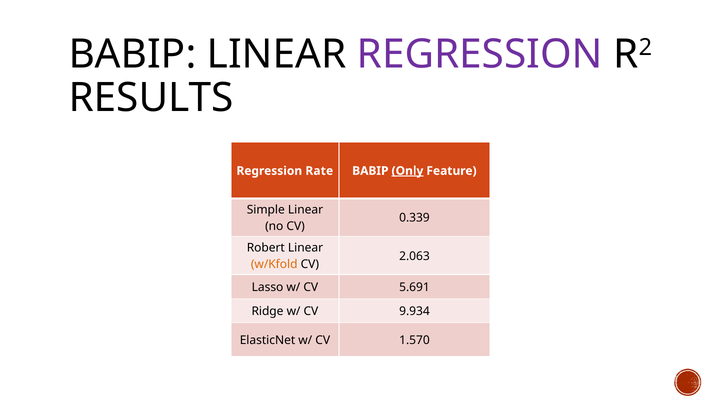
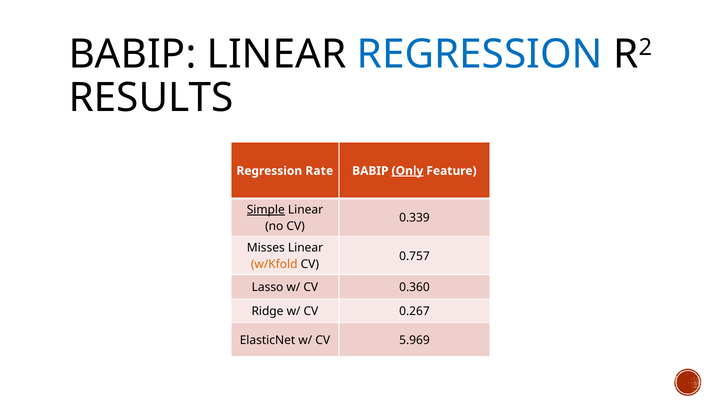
REGRESSION colour: purple -> blue (480, 54)
Simple underline: none -> present (266, 210)
Robert: Robert -> Misses (266, 248)
2.063: 2.063 -> 0.757 (414, 256)
5.691: 5.691 -> 0.360 (414, 287)
9.934: 9.934 -> 0.267 (414, 311)
1.570: 1.570 -> 5.969 (414, 340)
